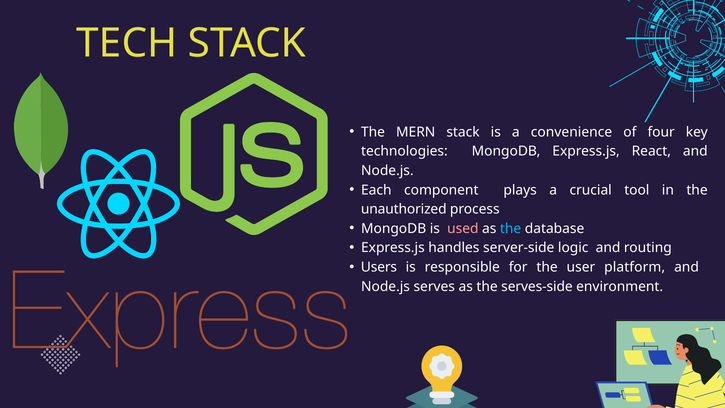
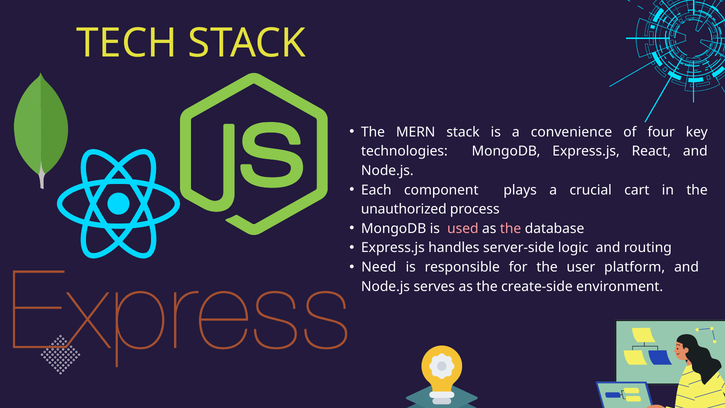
tool: tool -> cart (637, 190)
the colour: light blue -> pink (511, 229)
Users: Users -> Need (379, 267)
serves-side: serves-side -> create-side (537, 286)
